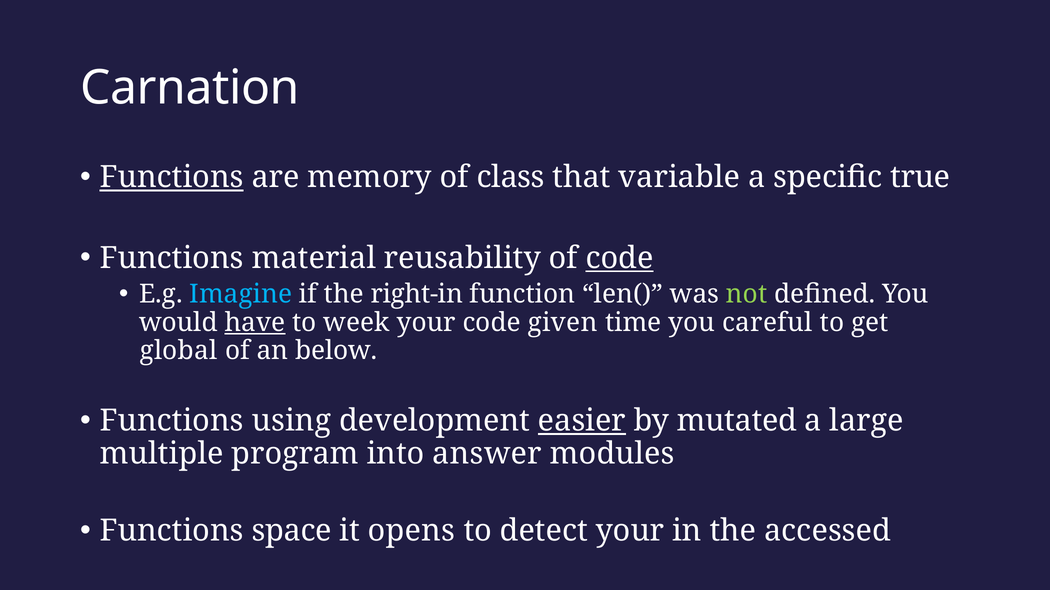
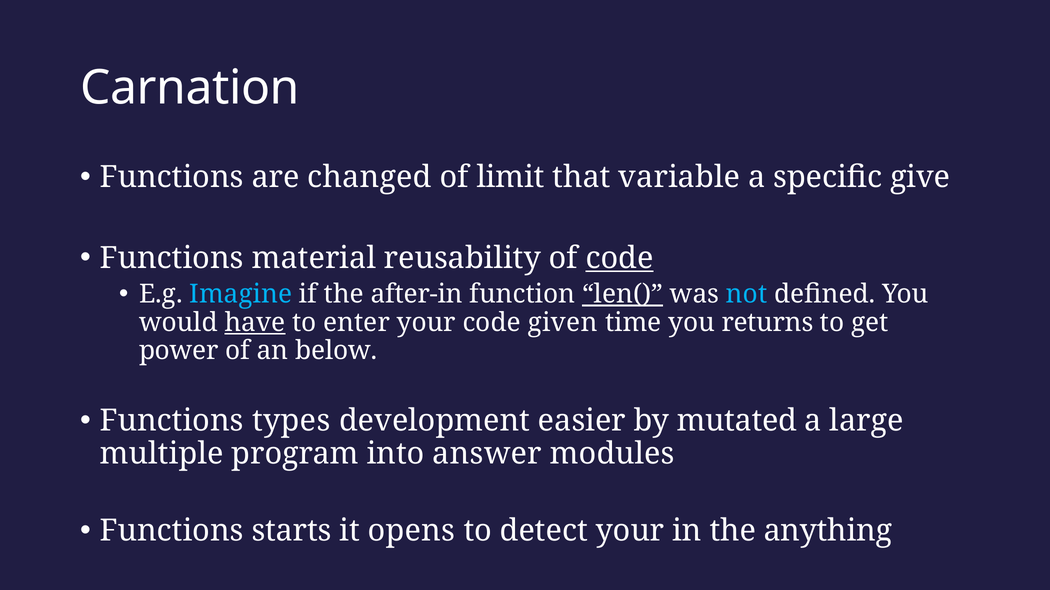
Functions underline: present -> none (172, 178)
memory: memory -> changed (370, 178)
class: class -> limit (511, 178)
true: true -> give (920, 178)
right-in: right-in -> after-in (417, 295)
len( underline: none -> present (623, 295)
not colour: light green -> light blue (747, 295)
week: week -> enter (357, 323)
careful: careful -> returns (768, 323)
global: global -> power (179, 351)
using: using -> types (291, 421)
easier underline: present -> none (582, 421)
space: space -> starts (292, 531)
accessed: accessed -> anything (828, 531)
